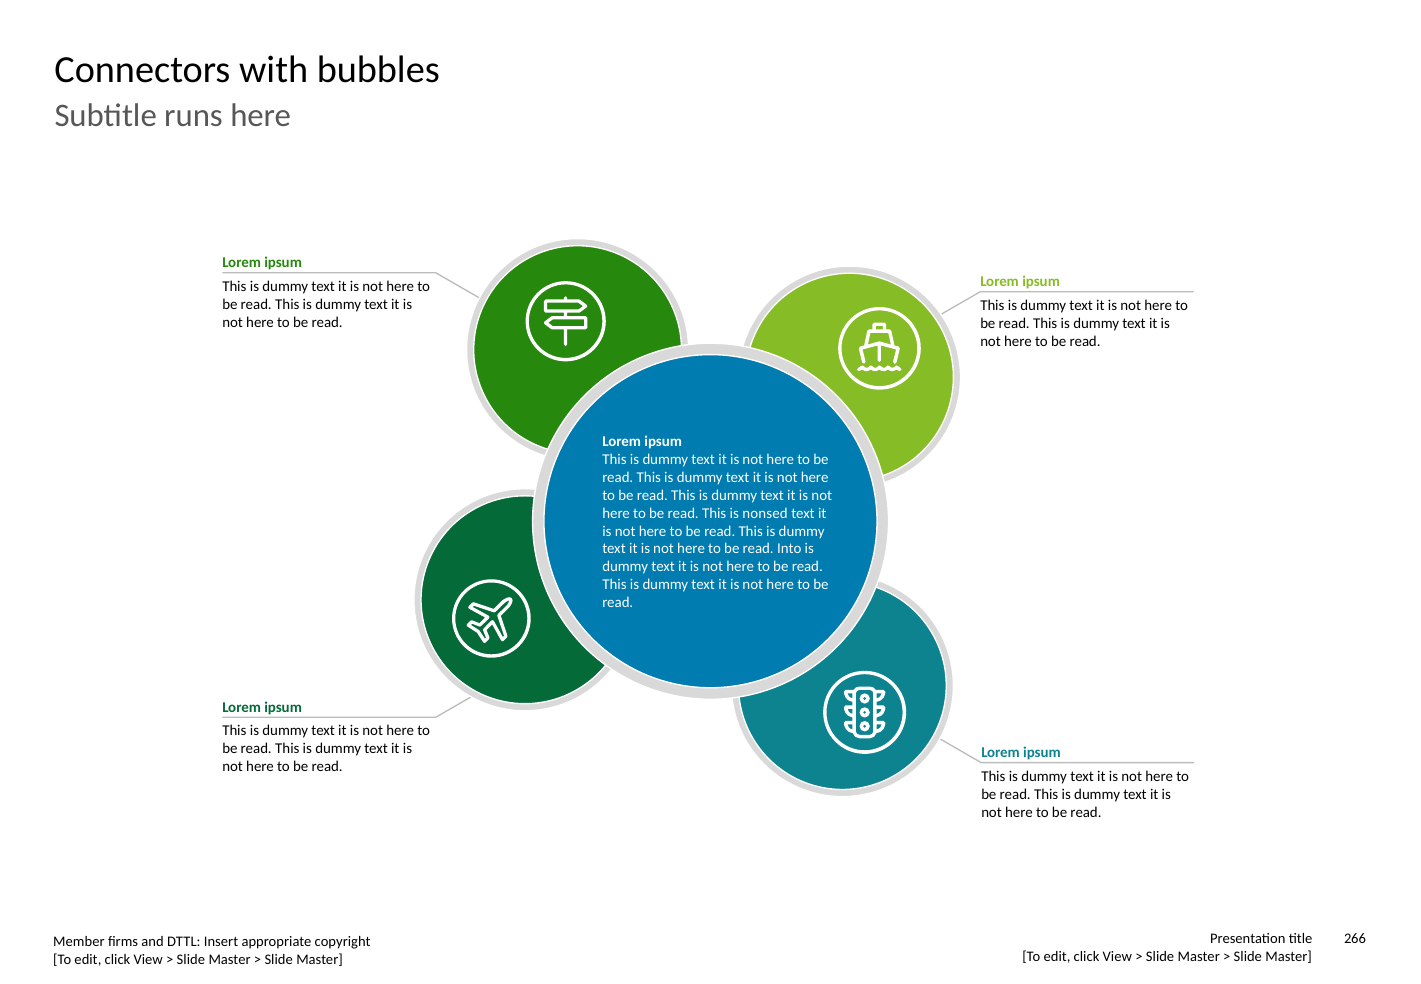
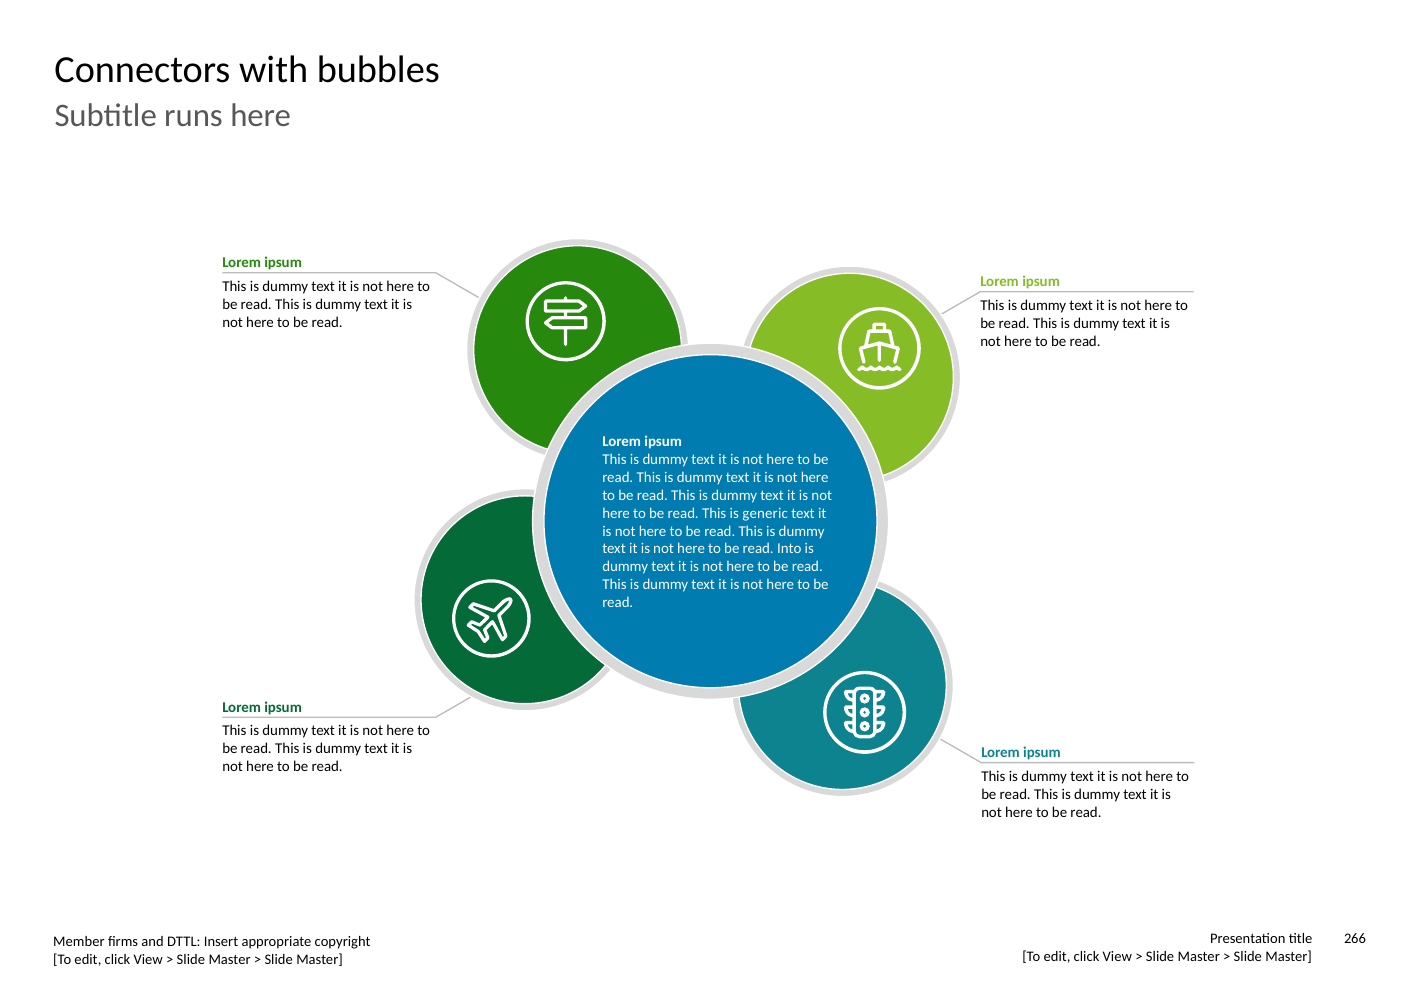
nonsed: nonsed -> generic (765, 513)
